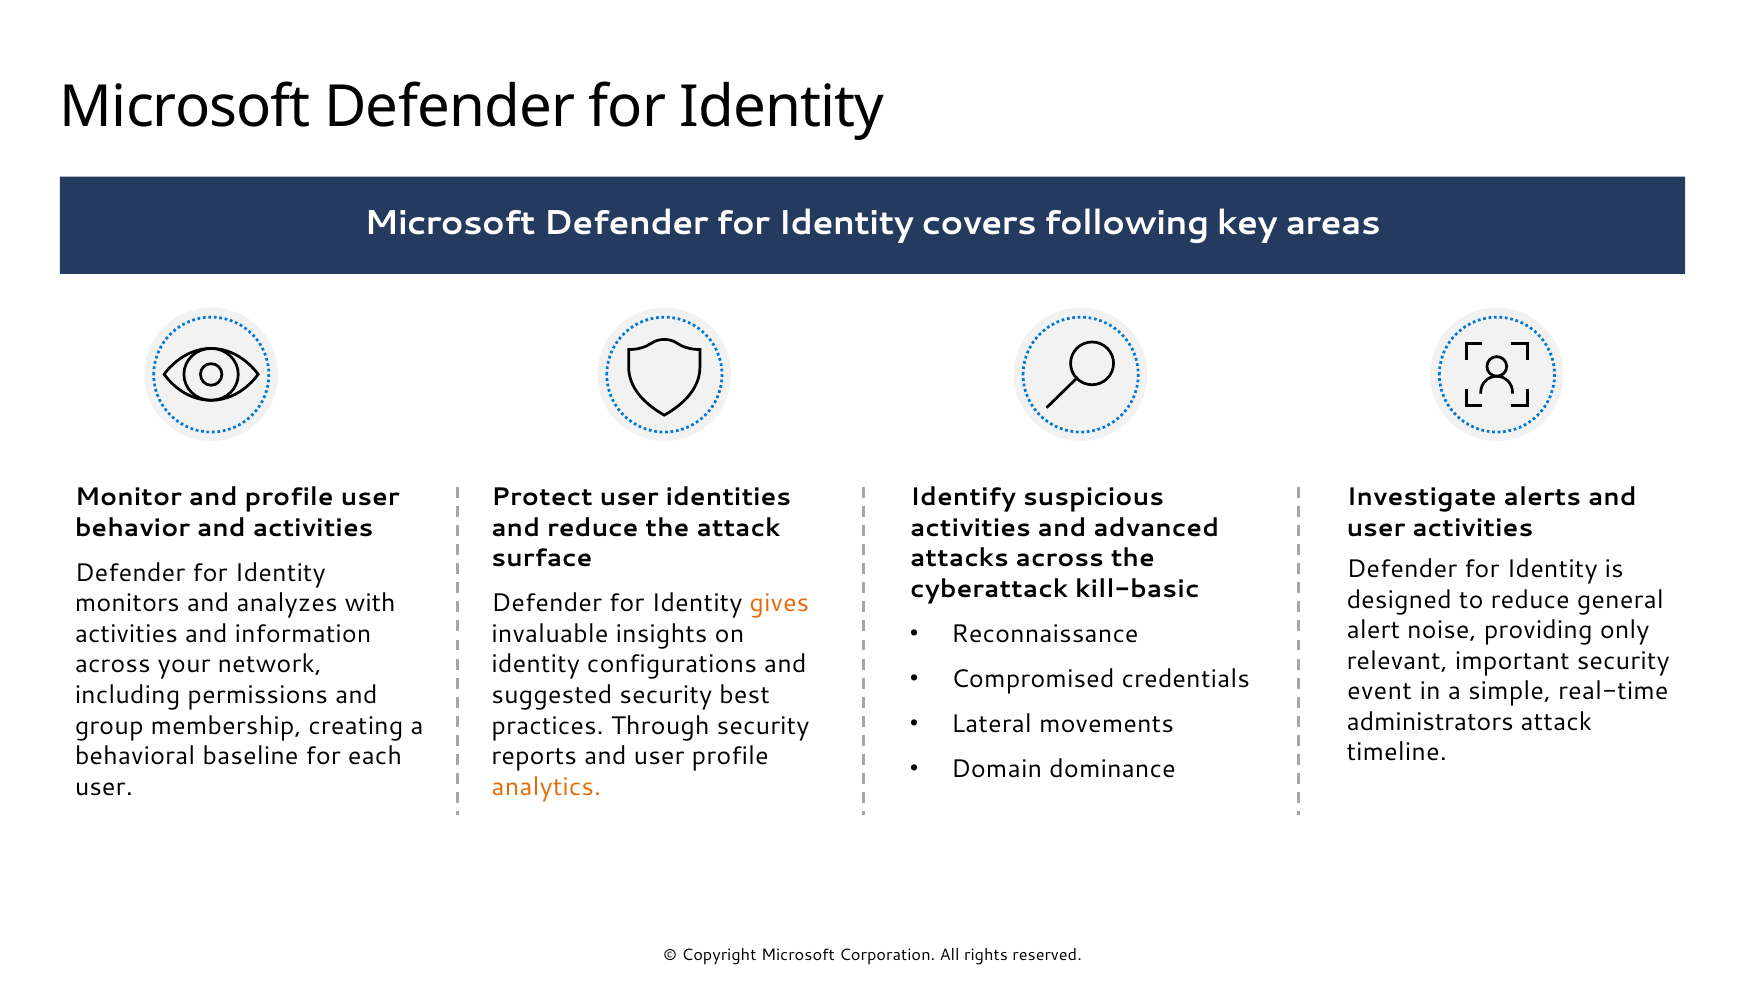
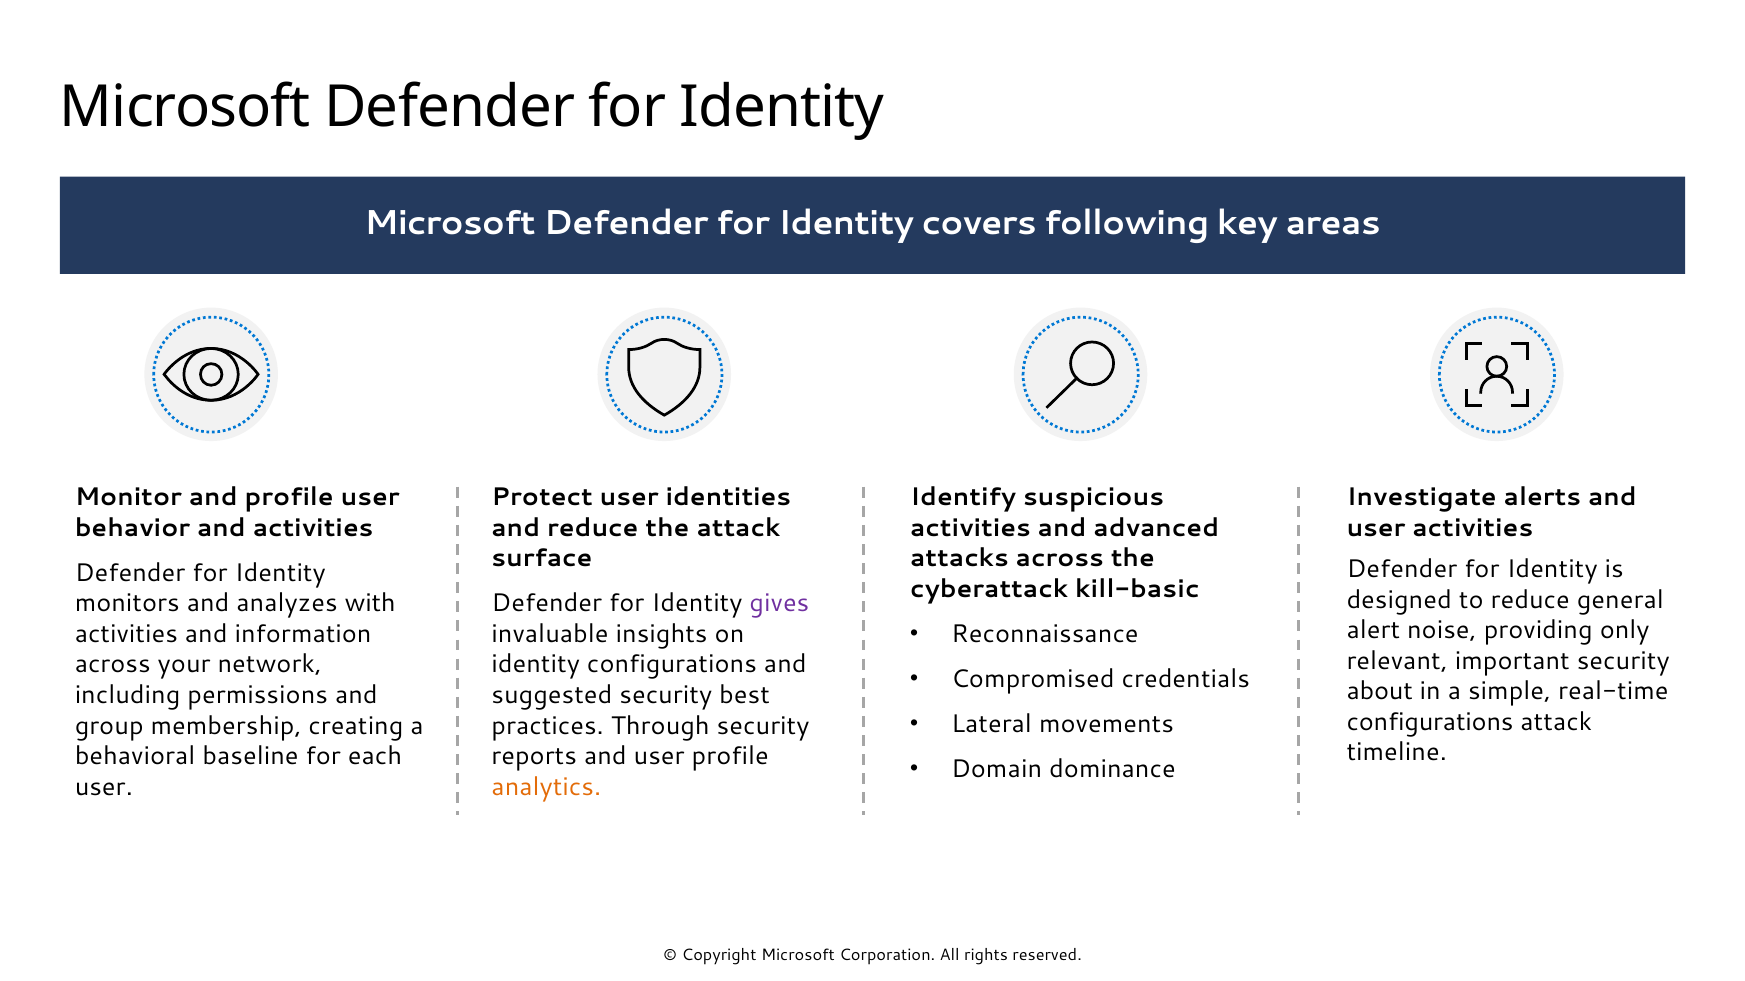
gives colour: orange -> purple (779, 604)
event: event -> about (1380, 692)
administrators: administrators -> configurations (1430, 722)
